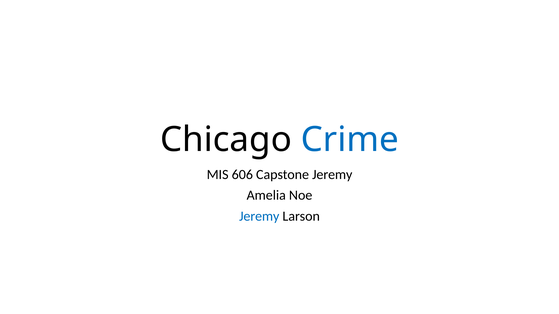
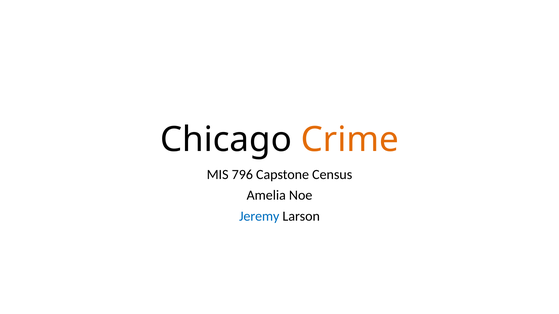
Crime colour: blue -> orange (350, 140)
606: 606 -> 796 (242, 175)
Capstone Jeremy: Jeremy -> Census (332, 175)
